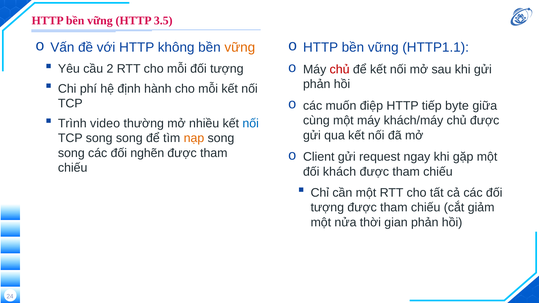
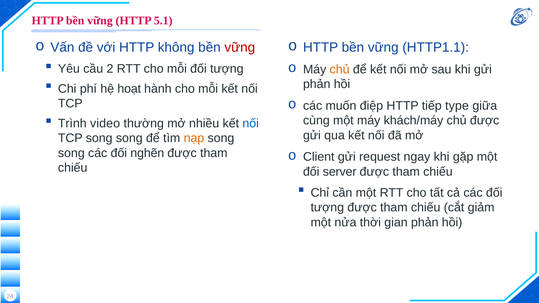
3.5: 3.5 -> 5.1 (163, 20)
vững colour: orange -> red (240, 47)
chủ colour: red -> orange (340, 69)
định: định -> hoạt (129, 89)
byte: byte -> type (457, 106)
khách: khách -> server (340, 172)
